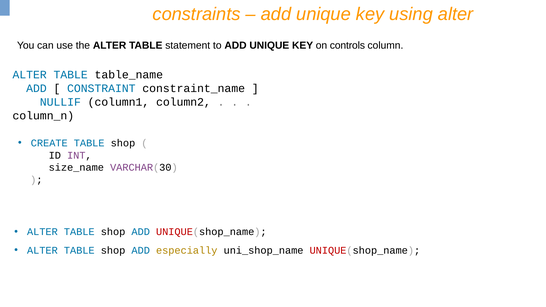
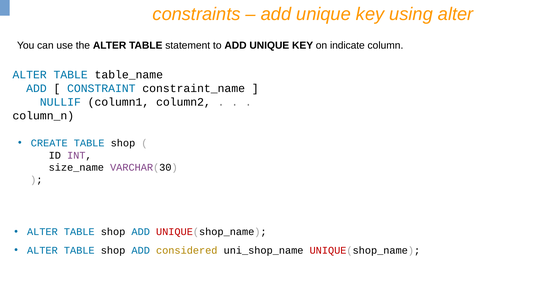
controls: controls -> indicate (347, 45)
especially: especially -> considered (187, 250)
